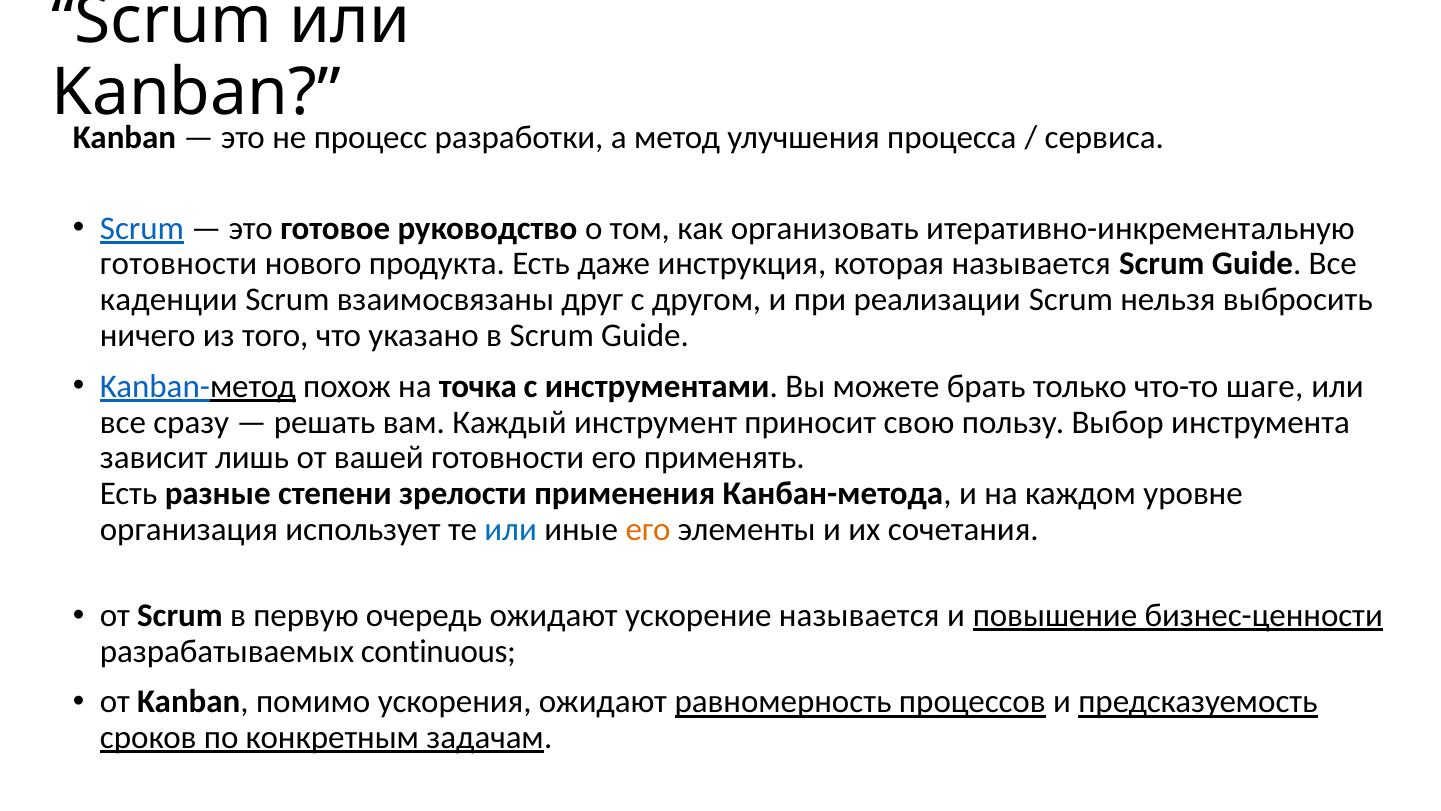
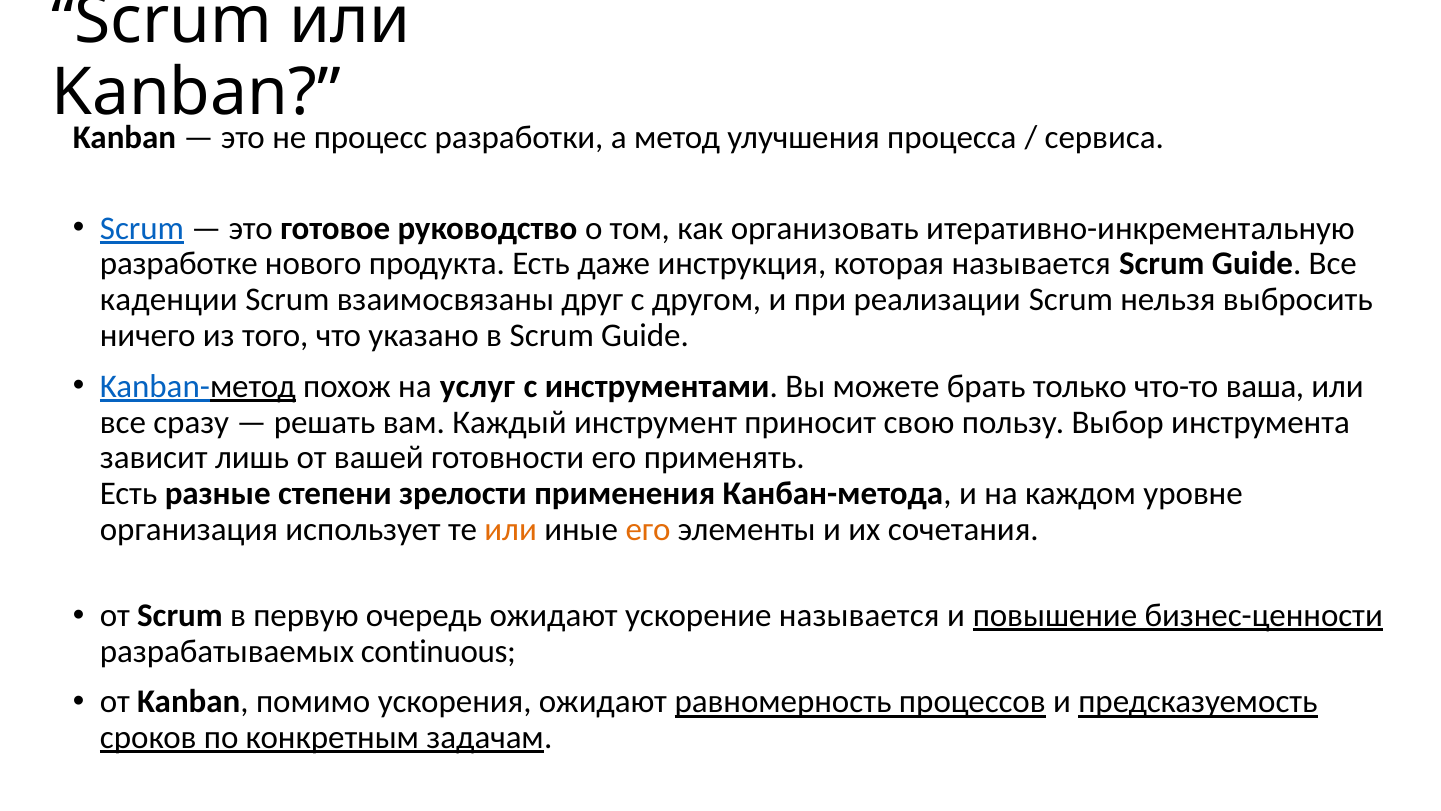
готовности: готовности -> разработке (179, 264)
точка: точка -> услуг (477, 386)
шаге: шаге -> ваша (1265, 386)
или colour: blue -> orange (511, 529)
